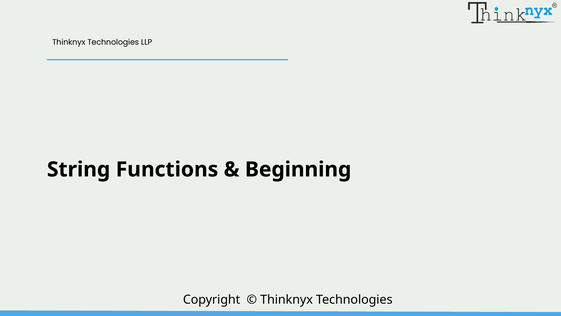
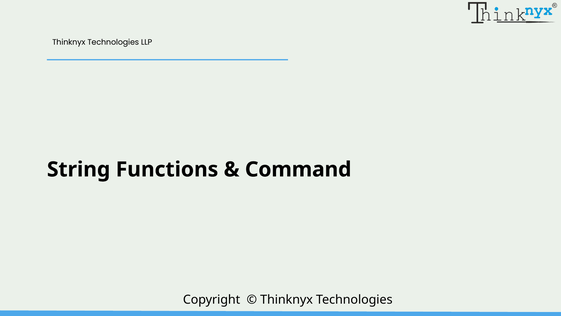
Beginning: Beginning -> Command (298, 169)
